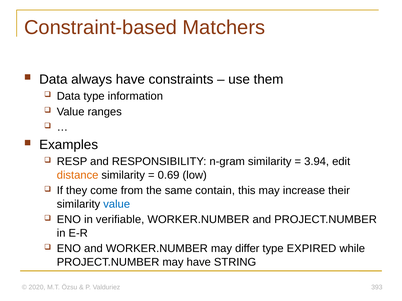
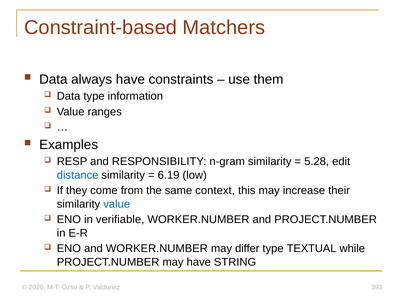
3.94: 3.94 -> 5.28 (317, 162)
distance colour: orange -> blue (78, 175)
0.69: 0.69 -> 6.19 (169, 175)
contain: contain -> context (215, 191)
EXPIRED: EXPIRED -> TEXTUAL (312, 249)
